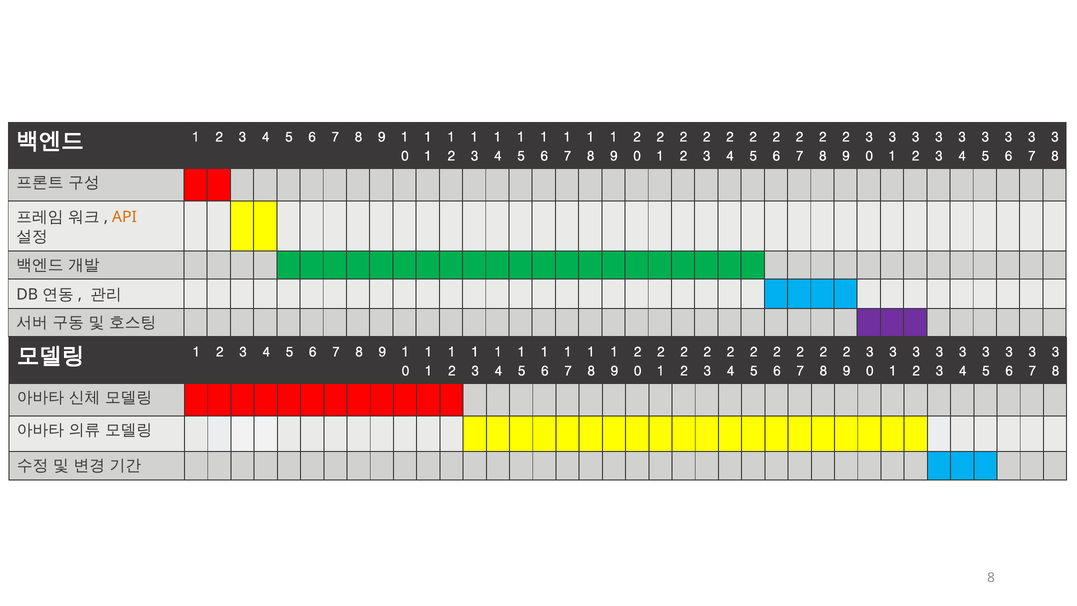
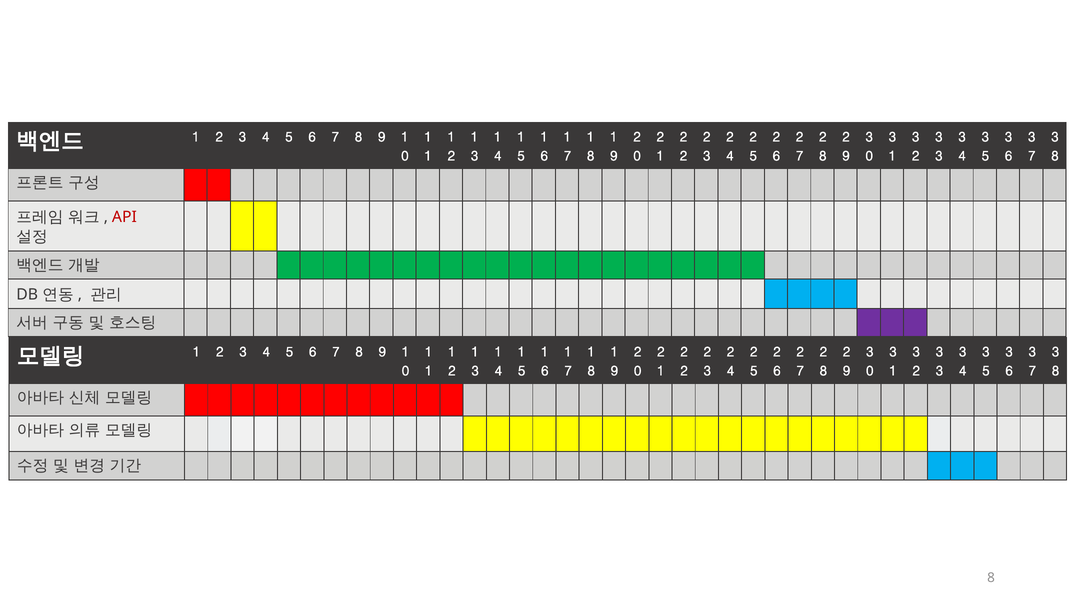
API colour: orange -> red (124, 217)
